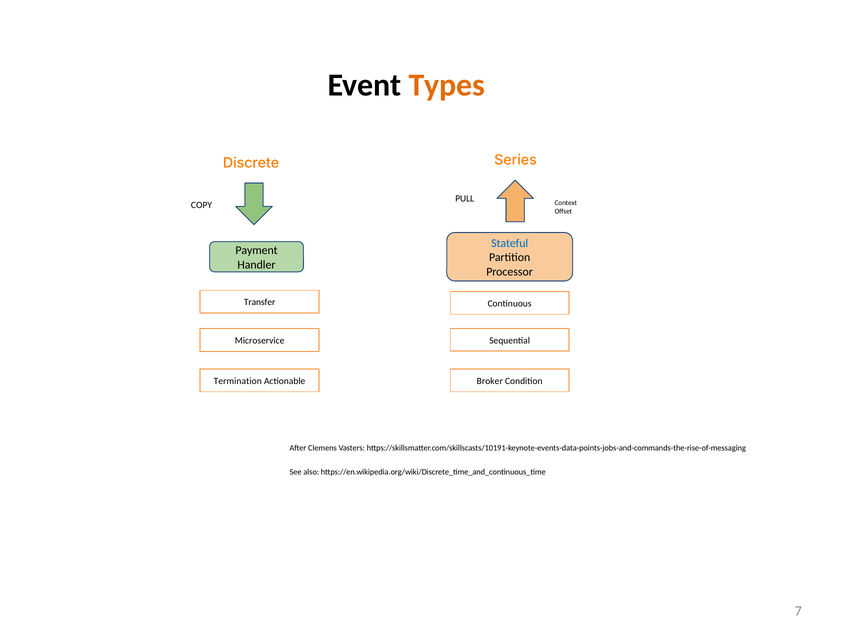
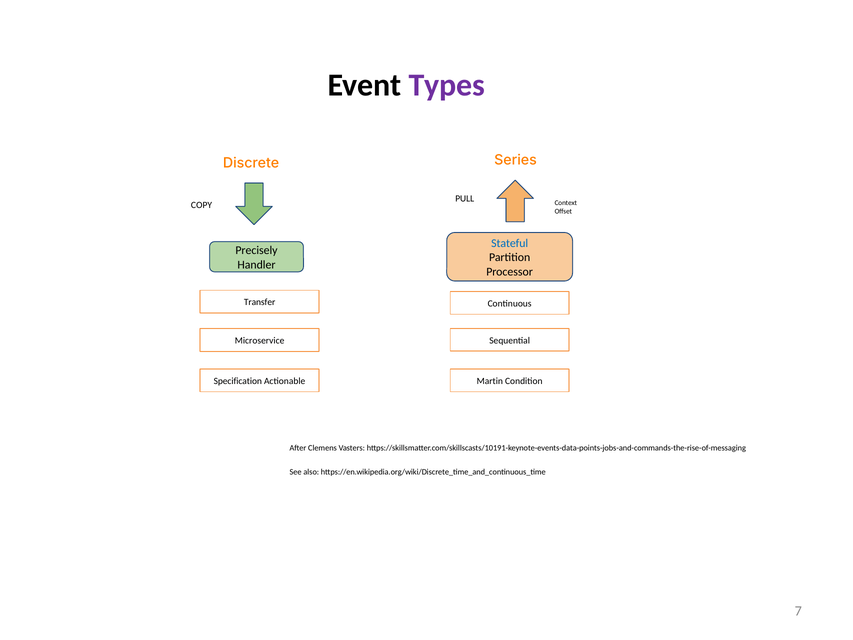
Types colour: orange -> purple (447, 85)
Payment: Payment -> Precisely (256, 250)
Termination: Termination -> Specification (238, 381)
Broker: Broker -> Martin (490, 381)
